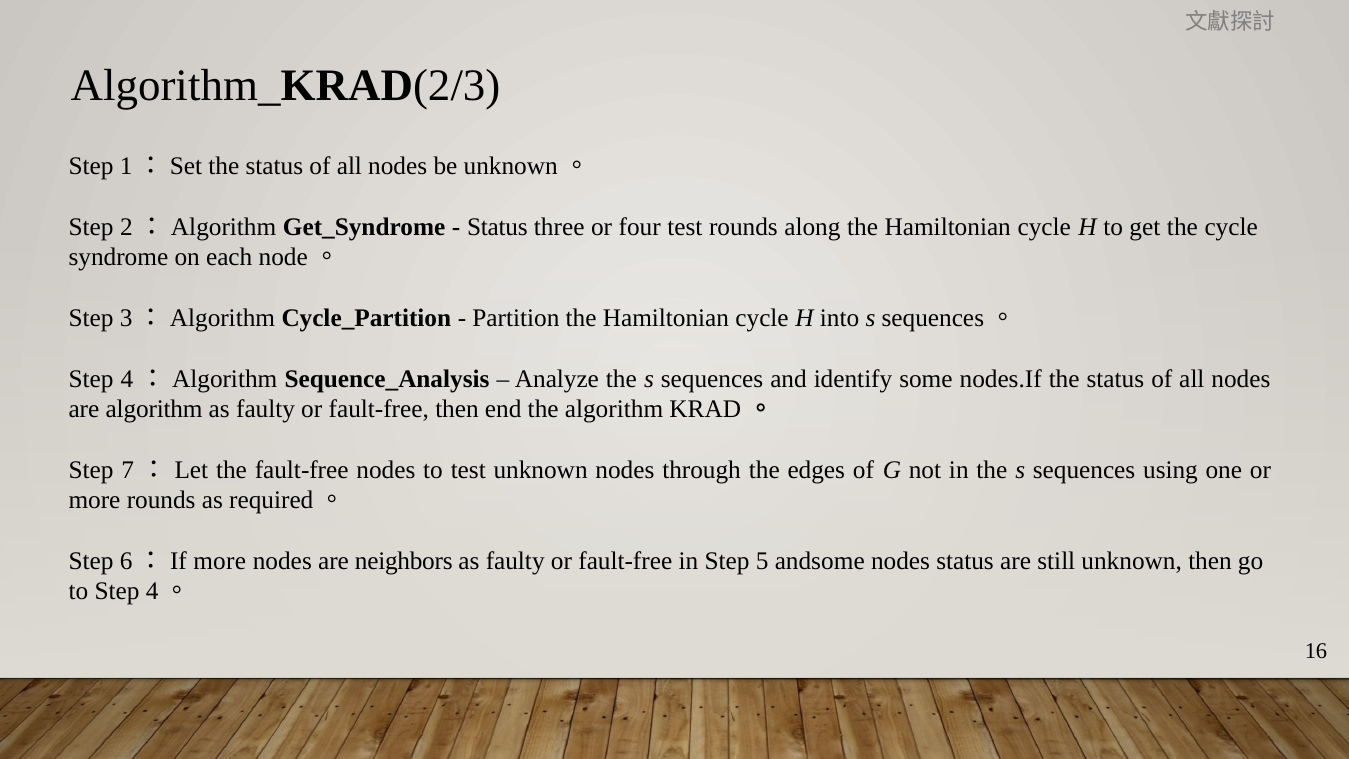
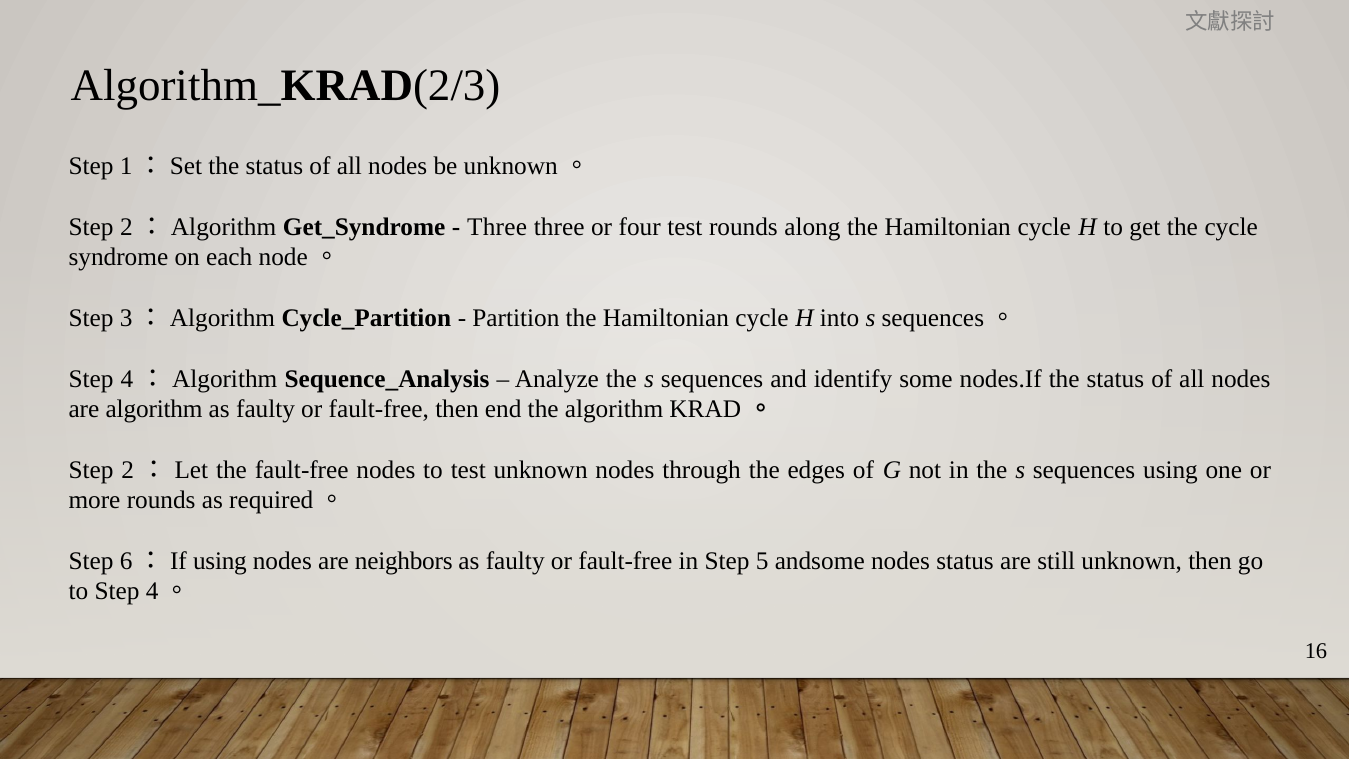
Status: Status -> Three (497, 227)
7: 7 -> 2 (128, 470)
6：If more: more -> using (220, 561)
